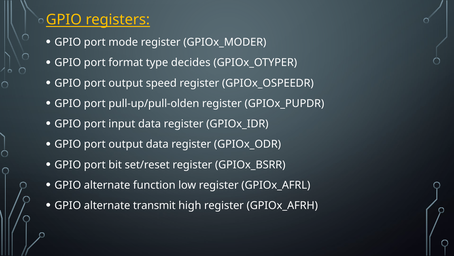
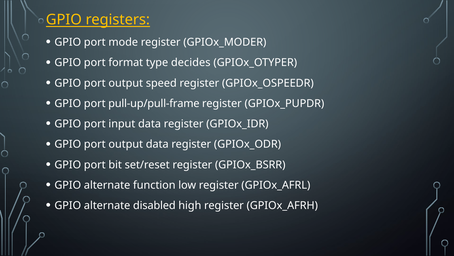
pull-up/pull-olden: pull-up/pull-olden -> pull-up/pull-frame (154, 103)
transmit: transmit -> disabled (154, 205)
